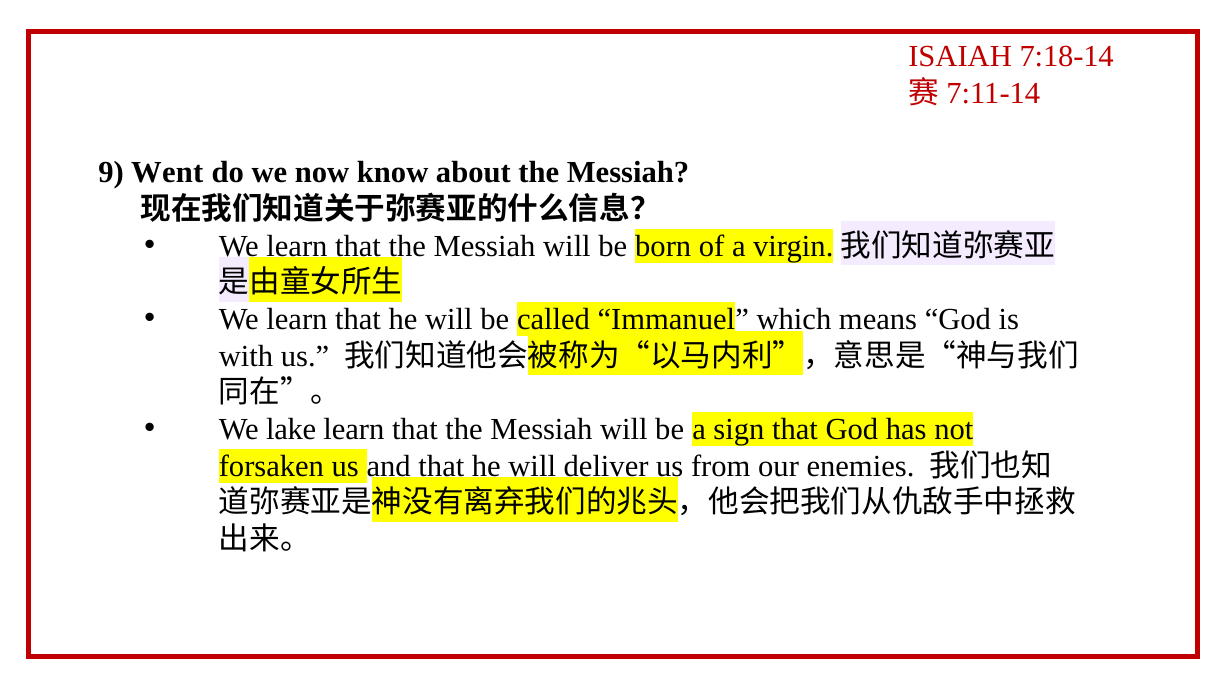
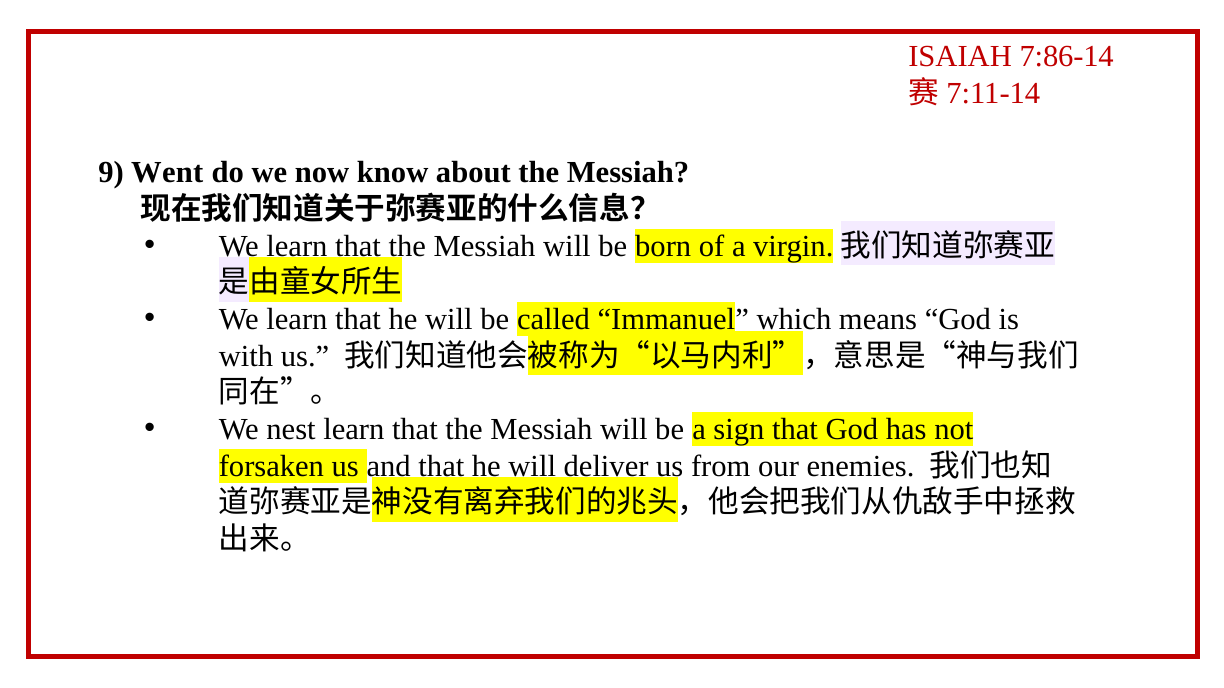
7:18-14: 7:18-14 -> 7:86-14 (1067, 57)
lake: lake -> nest (291, 430)
